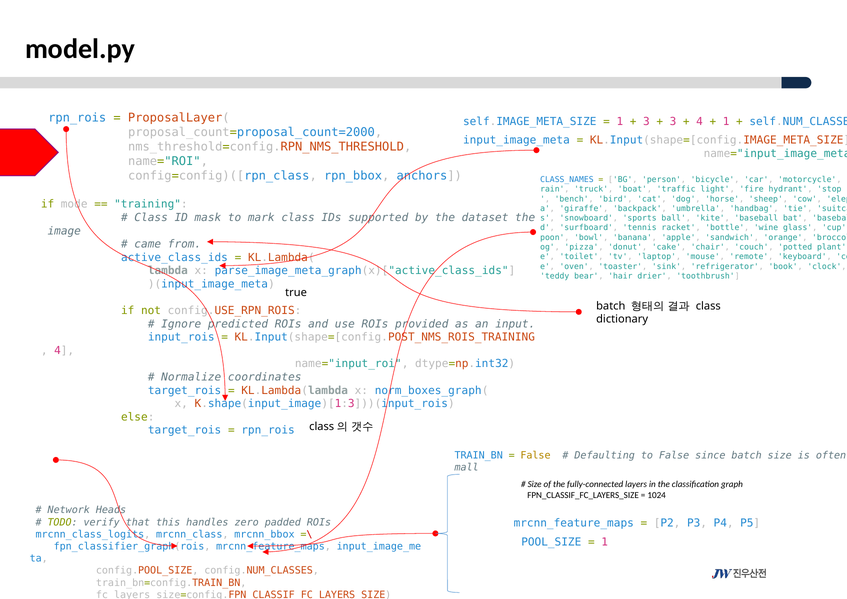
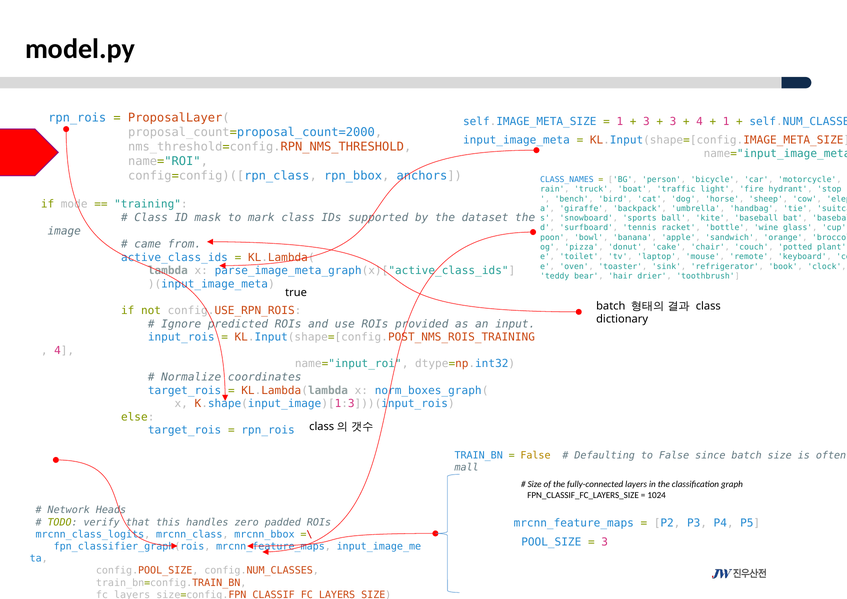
1: 1 -> 3 (605, 542)
